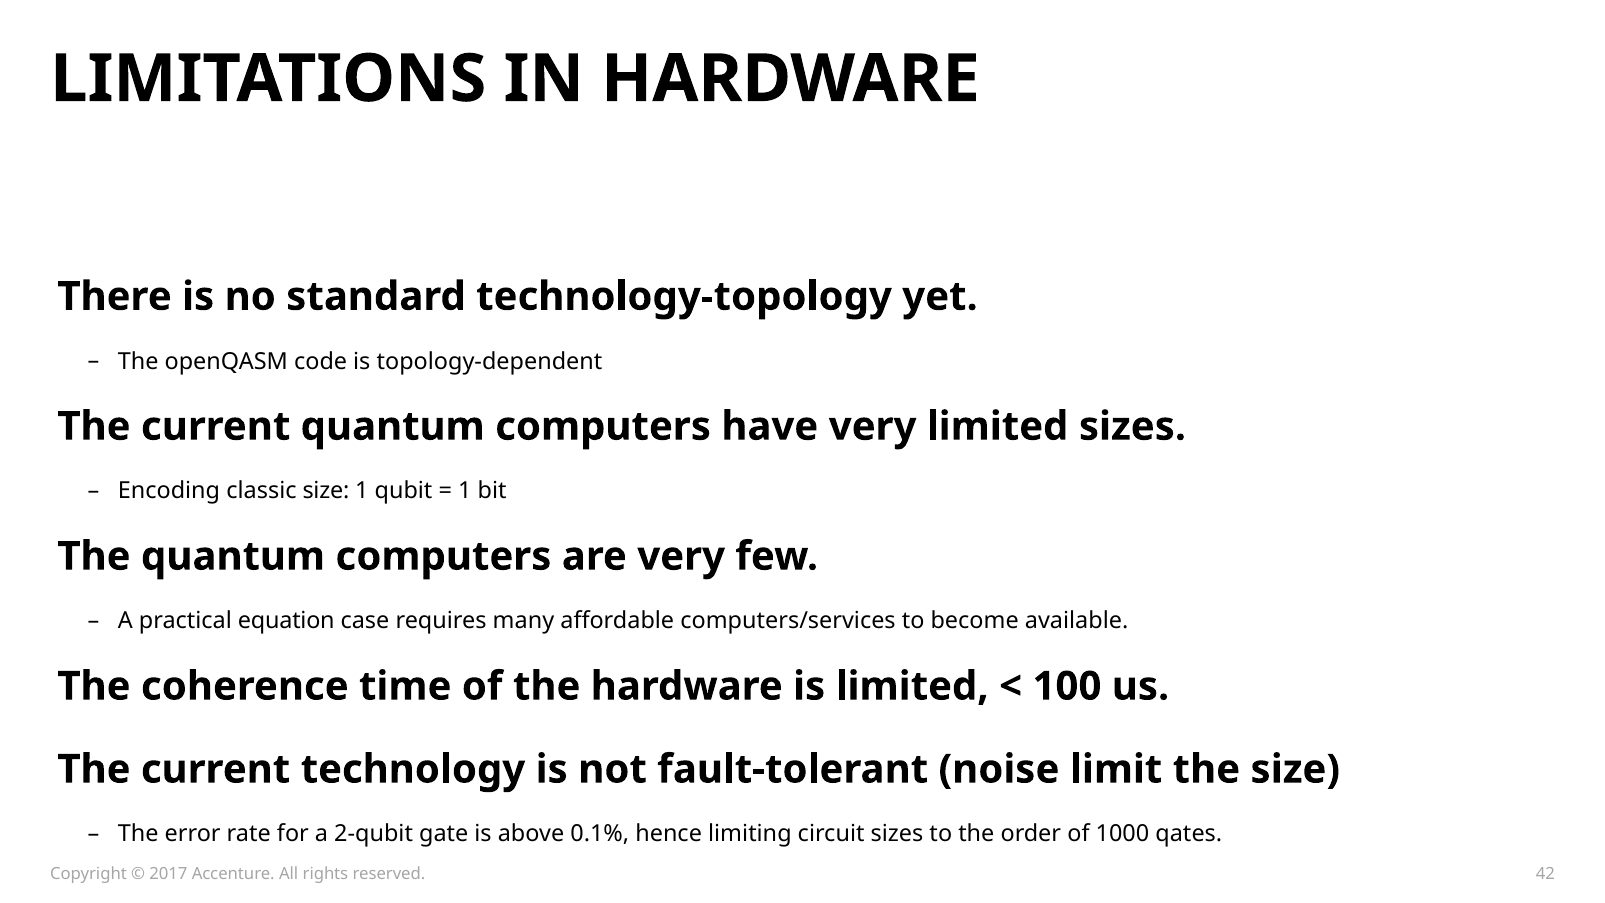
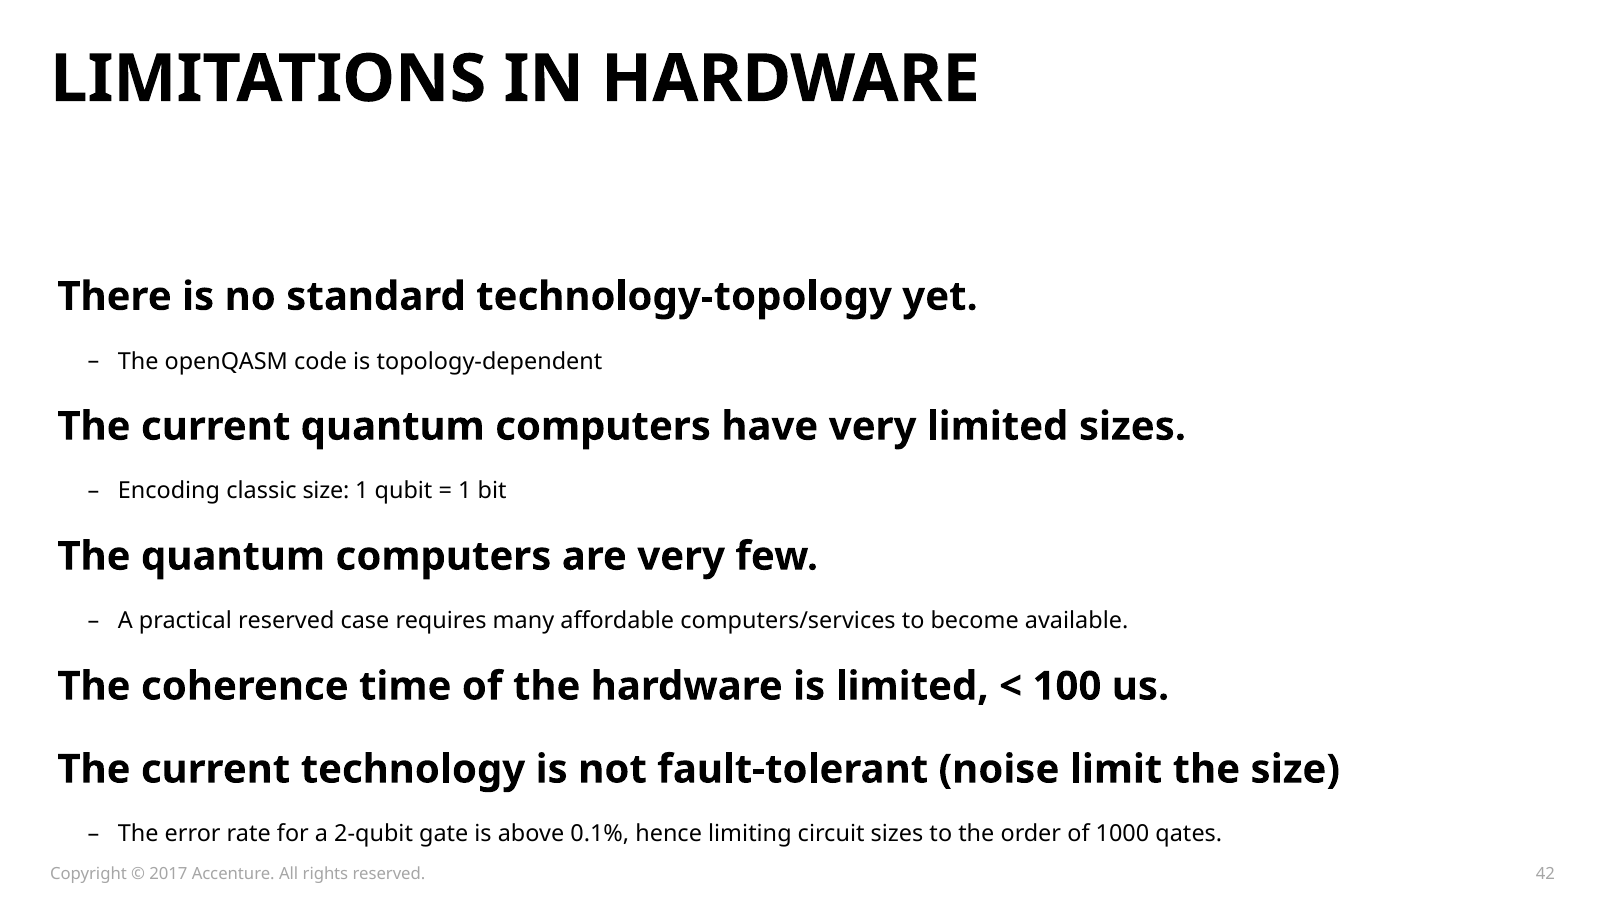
practical equation: equation -> reserved (286, 621)
